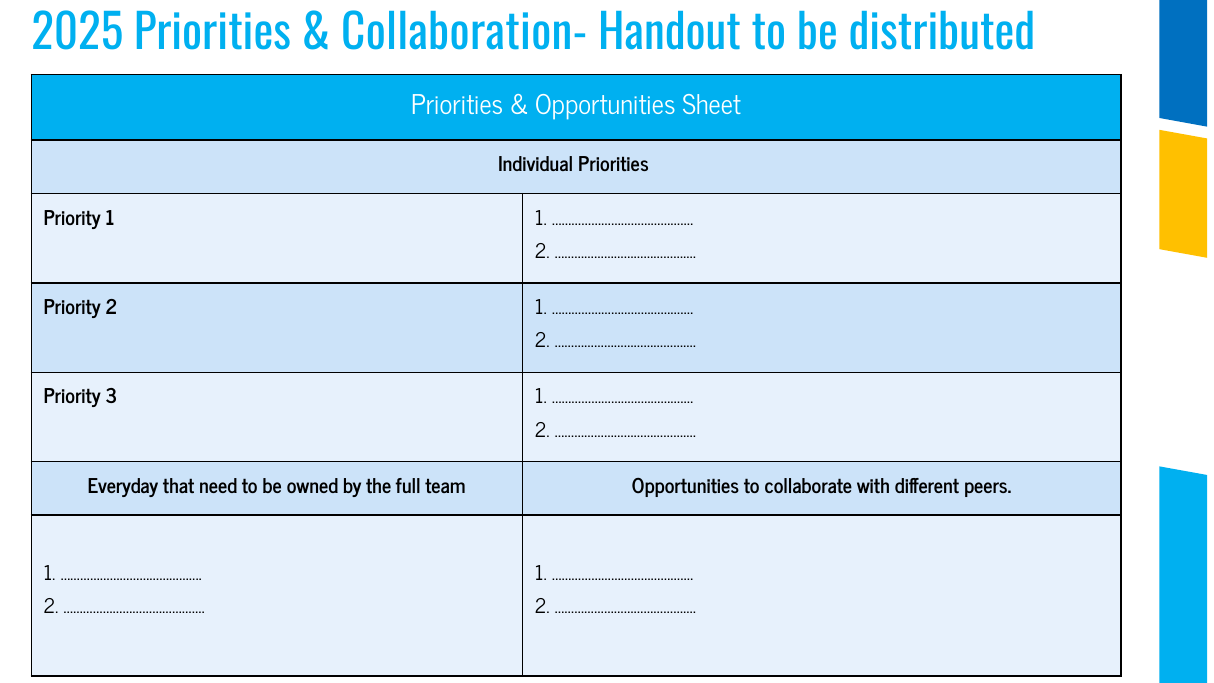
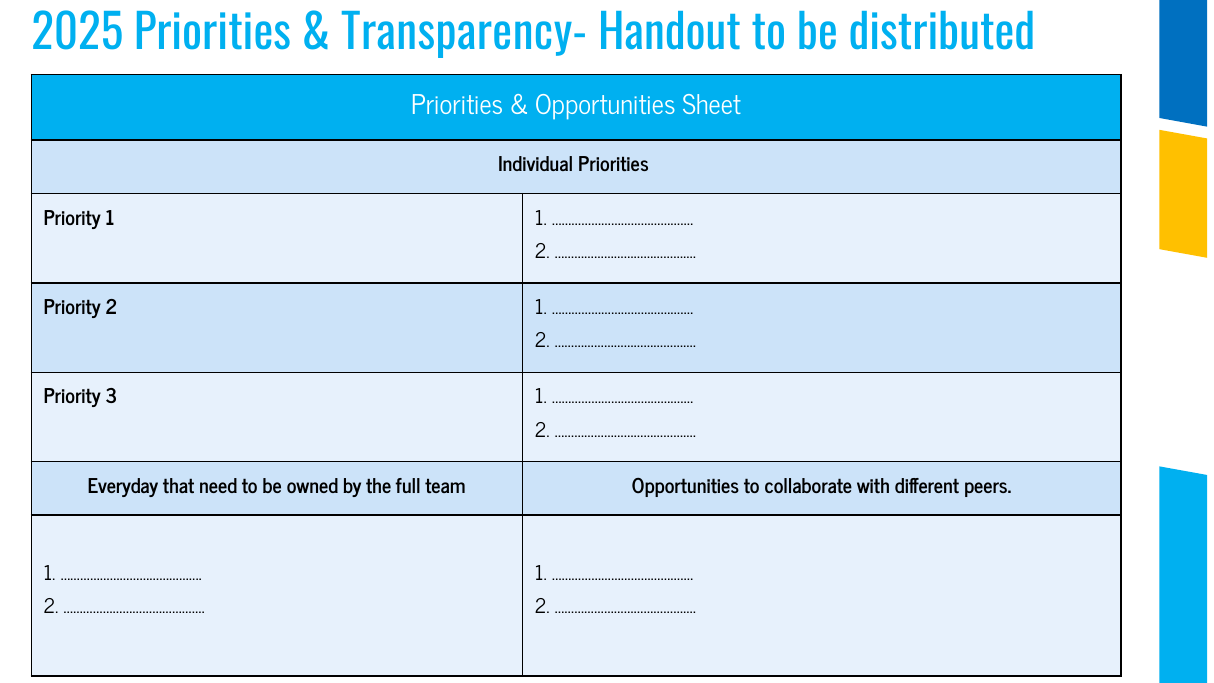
Collaboration-: Collaboration- -> Transparency- (464, 34)
